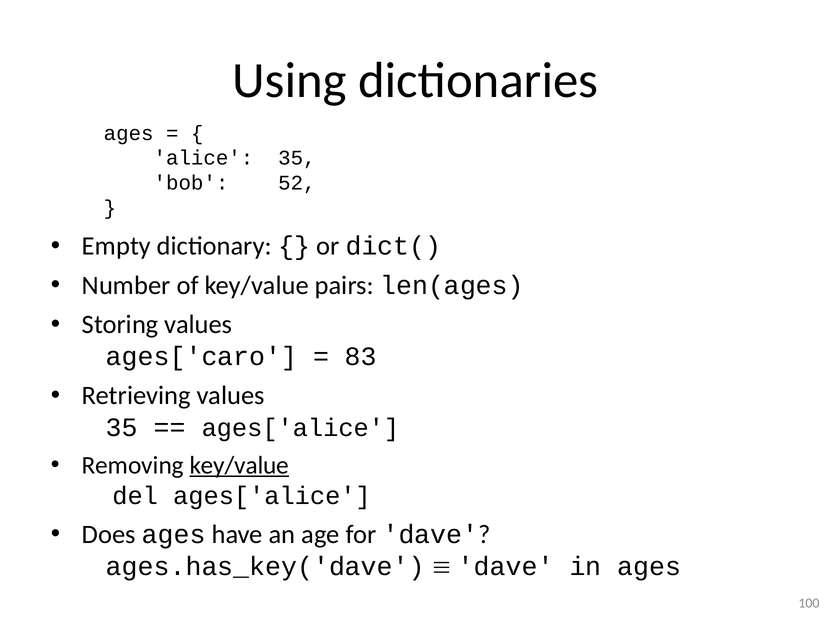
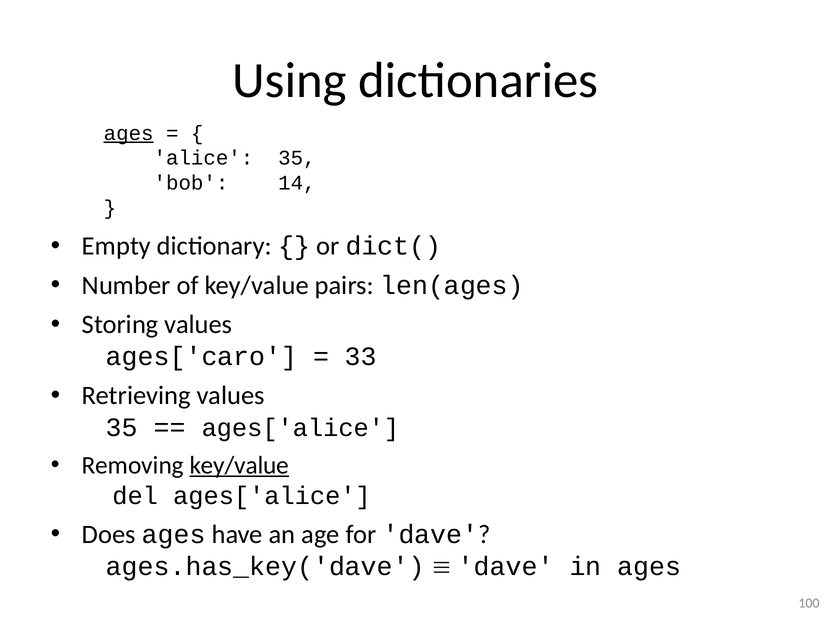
ages underline: none -> present (129, 133)
52: 52 -> 14 (297, 183)
83: 83 -> 33 (361, 357)
